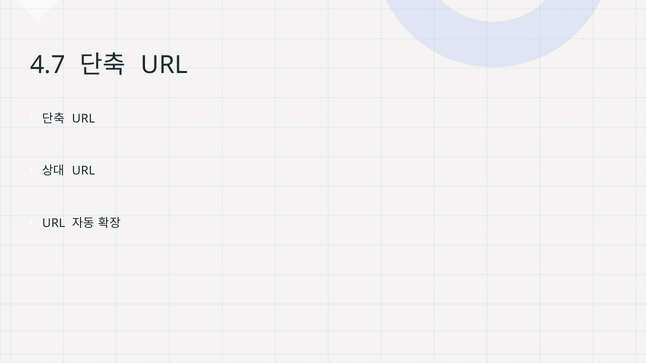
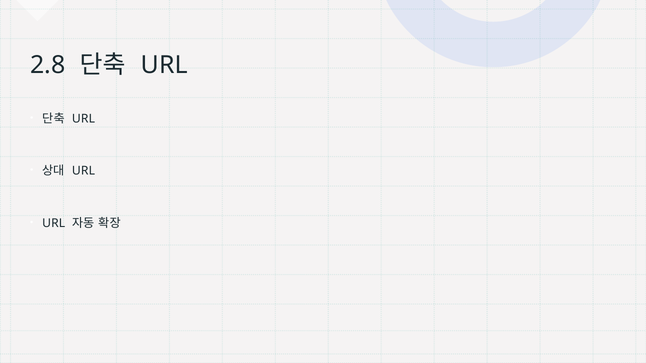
4.7: 4.7 -> 2.8 (48, 65)
